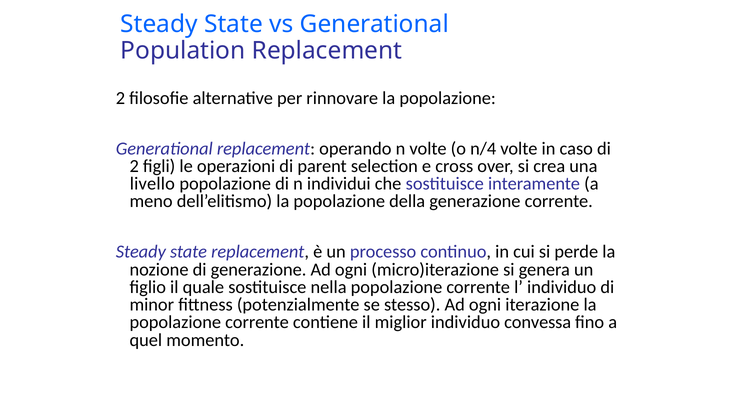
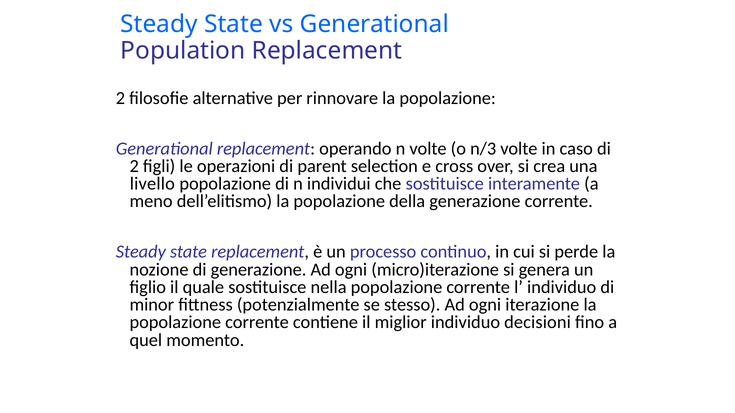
n/4: n/4 -> n/3 (483, 149)
convessa: convessa -> decisioni (538, 323)
